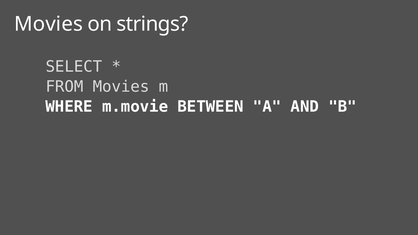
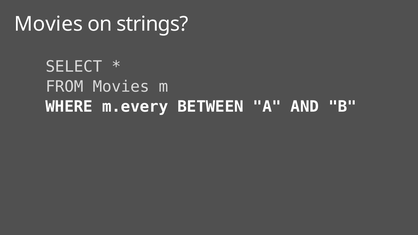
m.movie: m.movie -> m.every (135, 107)
